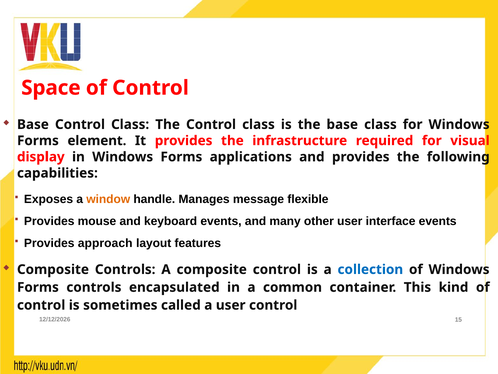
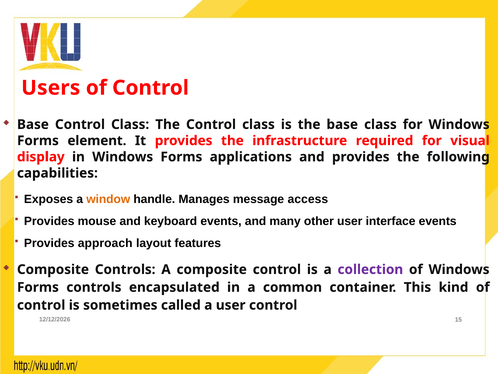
Space: Space -> Users (51, 88)
flexible: flexible -> access (308, 199)
collection colour: blue -> purple (370, 269)
